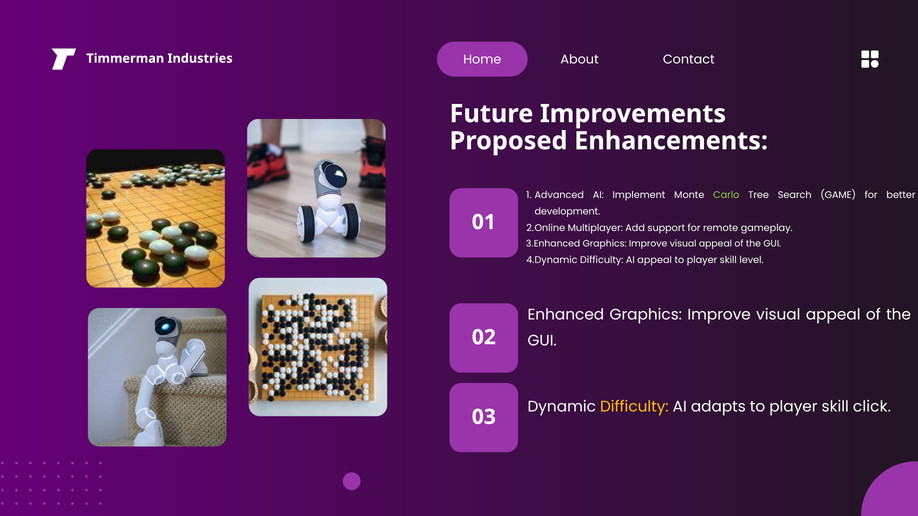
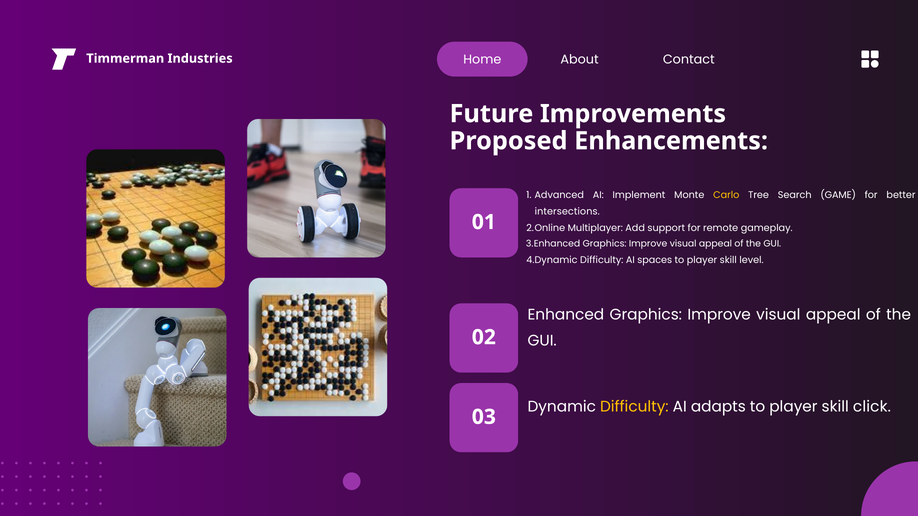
Carlo colour: light green -> yellow (726, 195)
development: development -> intersections (567, 212)
AI appeal: appeal -> spaces (655, 260)
